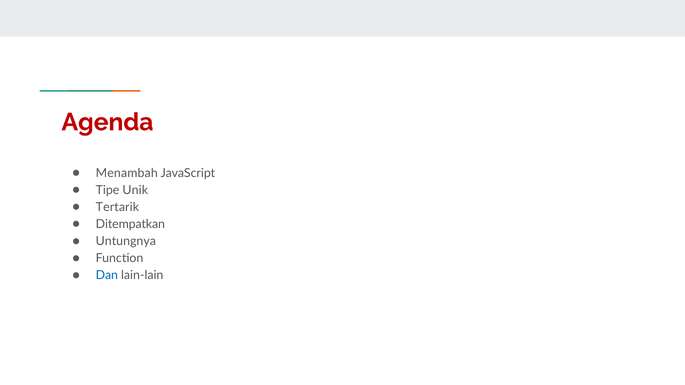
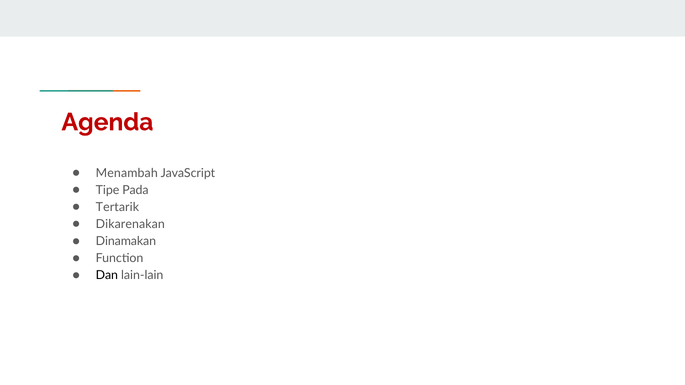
Unik: Unik -> Pada (135, 190)
Ditempatkan: Ditempatkan -> Dikarenakan (130, 224)
Untungnya: Untungnya -> Dinamakan (126, 241)
Dan colour: blue -> black (107, 276)
